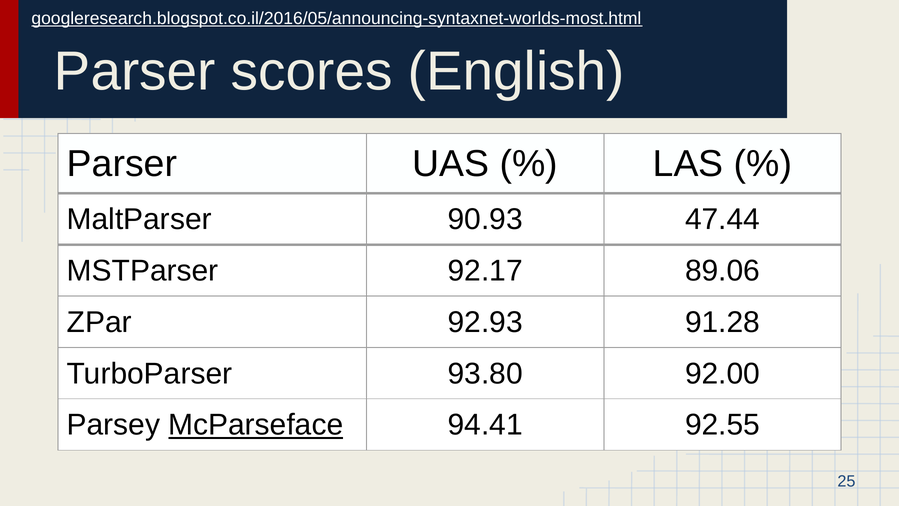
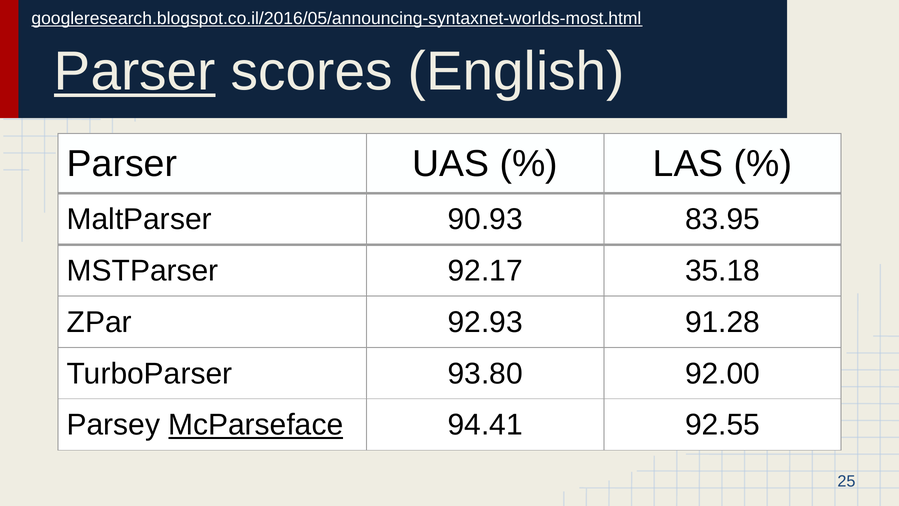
Parser underline: none -> present (135, 72)
47.44: 47.44 -> 83.95 (722, 219)
89.06: 89.06 -> 35.18 (722, 271)
